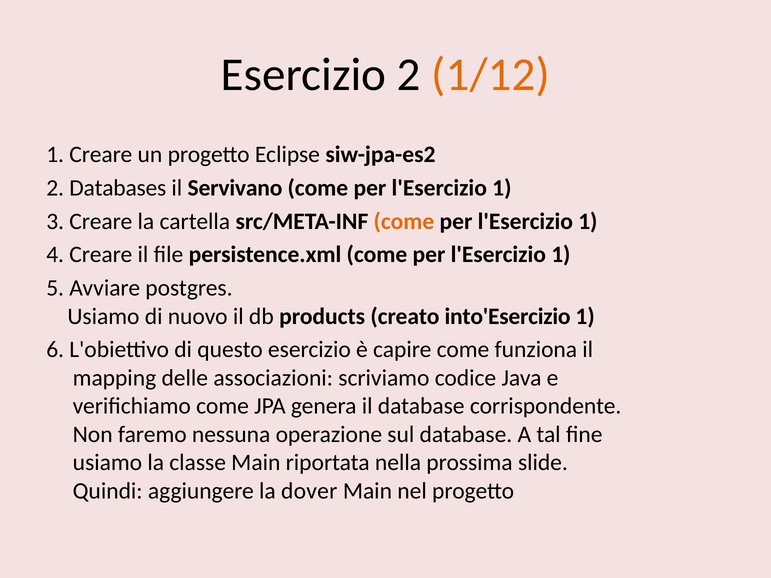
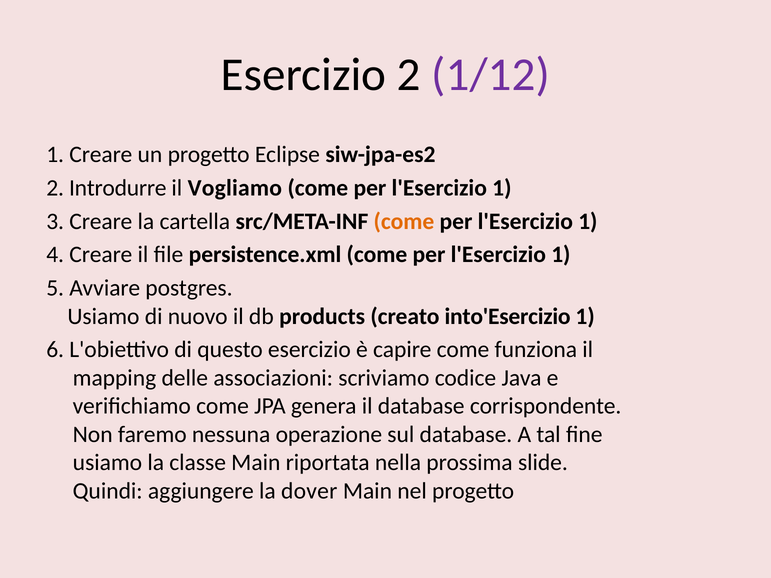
1/12 colour: orange -> purple (491, 75)
Databases: Databases -> Introdurre (118, 188)
Servivano: Servivano -> Vogliamo (235, 188)
